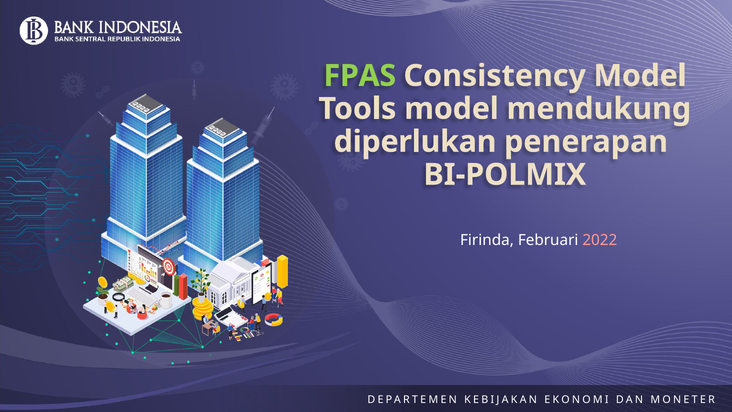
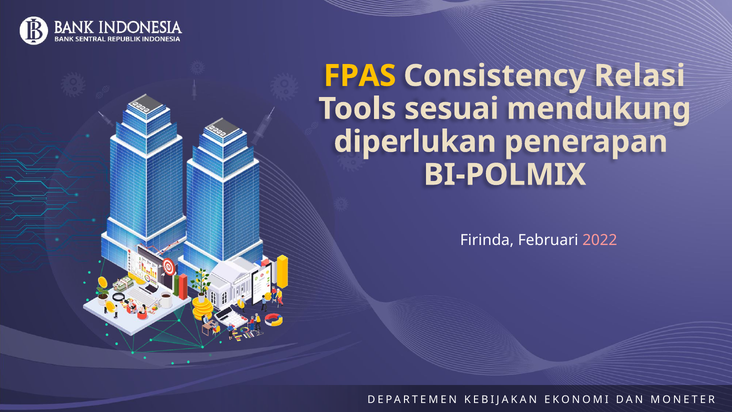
FPAS colour: light green -> yellow (360, 76)
Consistency Model: Model -> Relasi (640, 76)
Tools model: model -> sesuai (452, 109)
